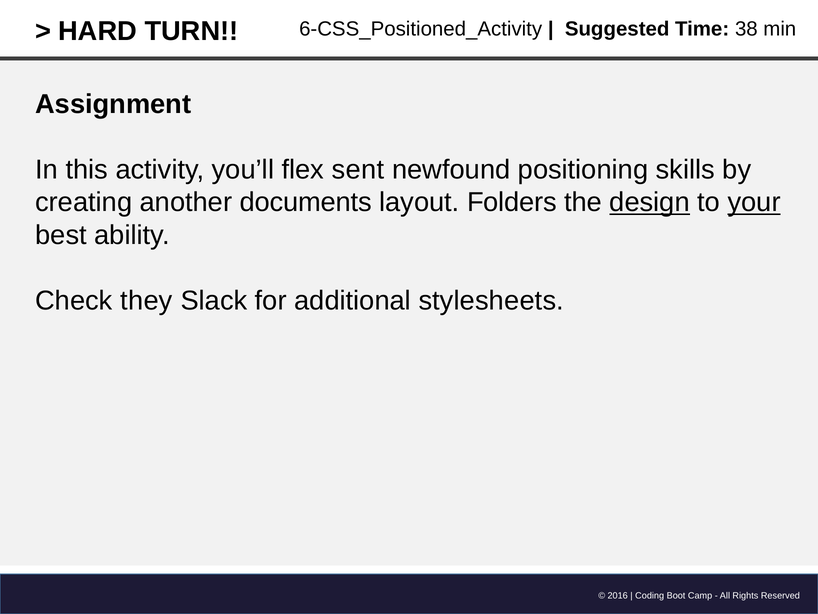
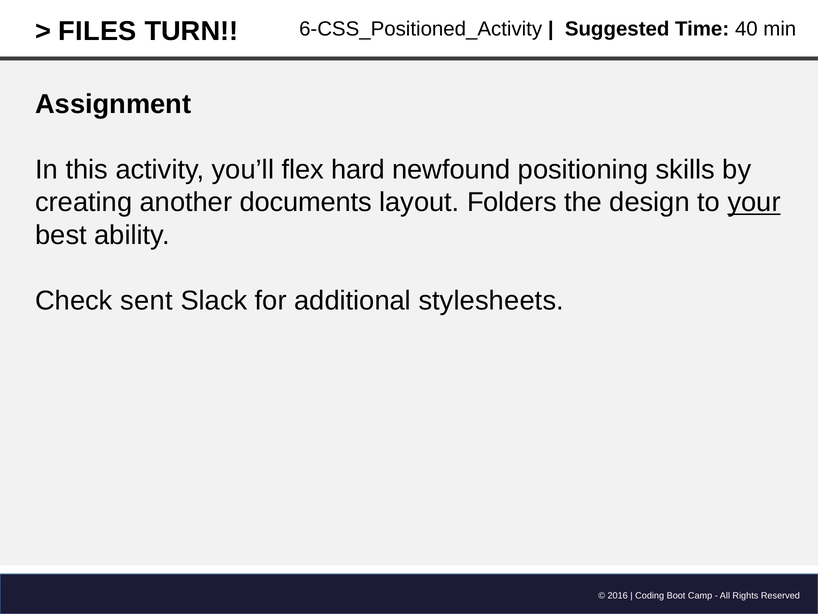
HARD: HARD -> FILES (98, 31)
38: 38 -> 40 (746, 29)
sent: sent -> hard (358, 170)
design underline: present -> none (650, 202)
they: they -> sent (146, 300)
